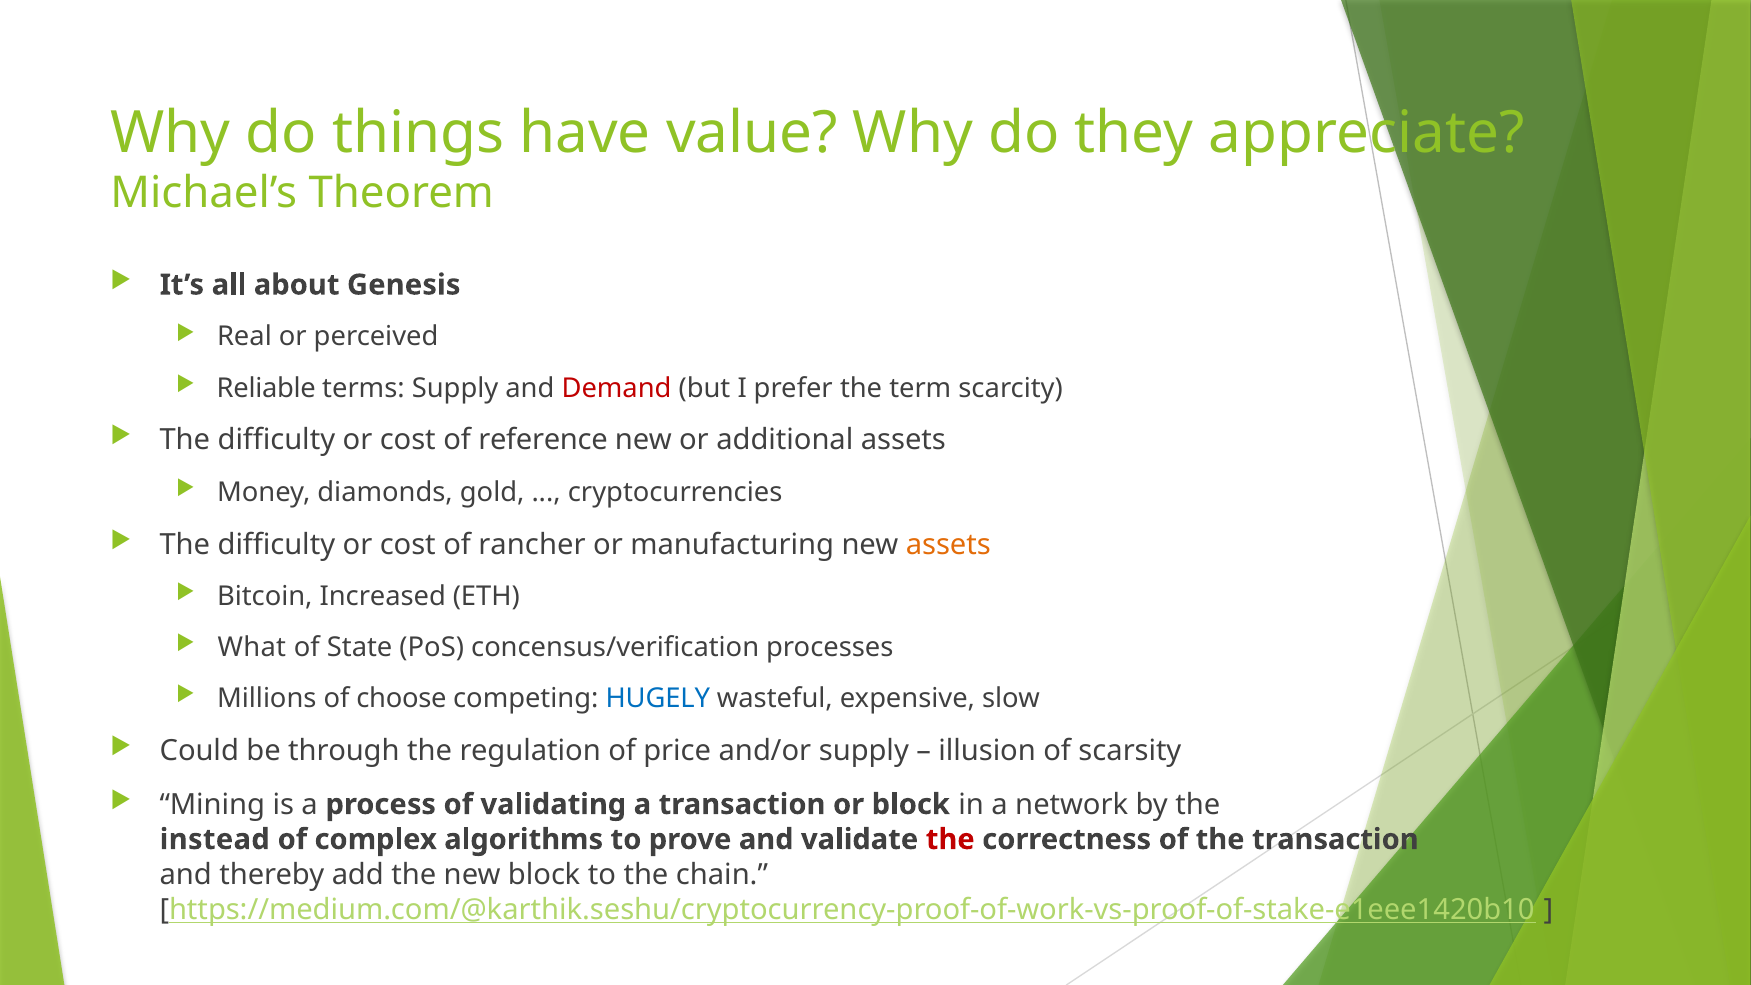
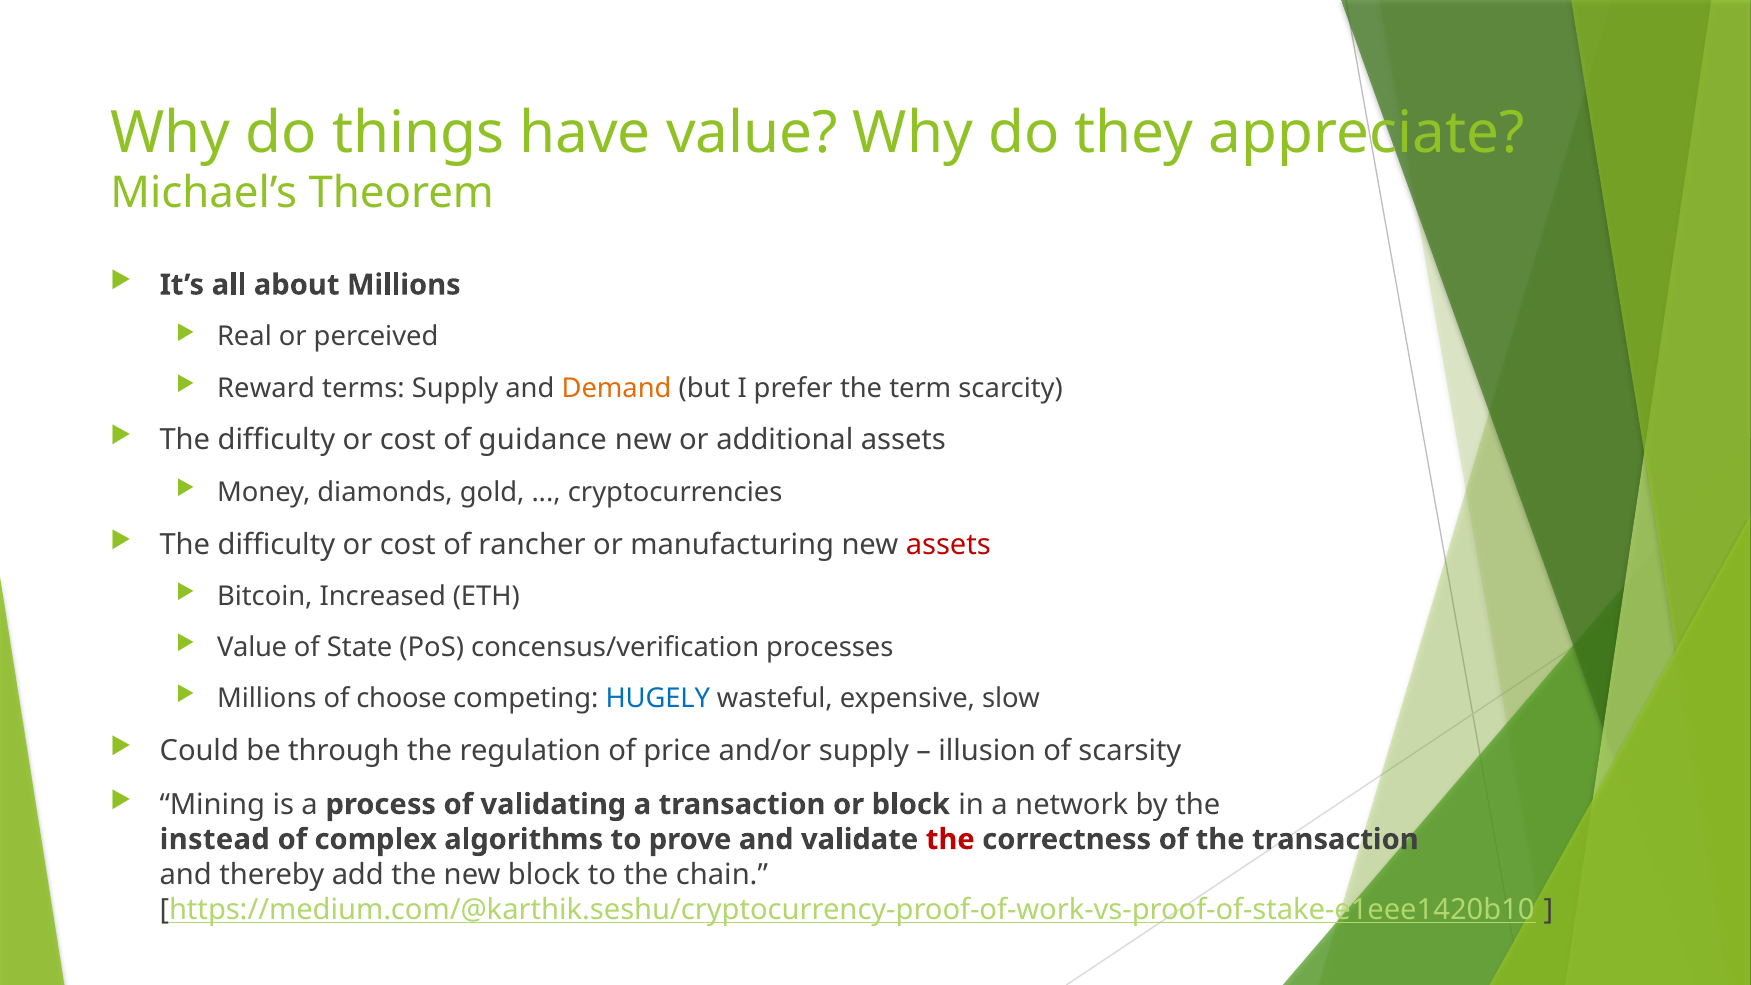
about Genesis: Genesis -> Millions (404, 285)
Reliable: Reliable -> Reward (266, 388)
Demand colour: red -> orange (617, 388)
reference: reference -> guidance (543, 440)
assets colour: orange -> red (948, 545)
What: What -> Value (252, 648)
